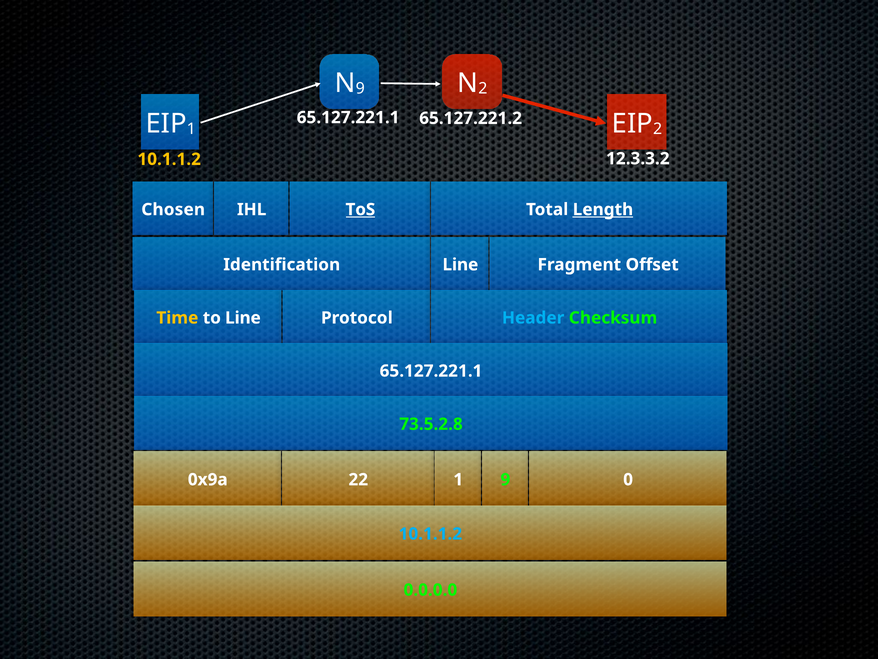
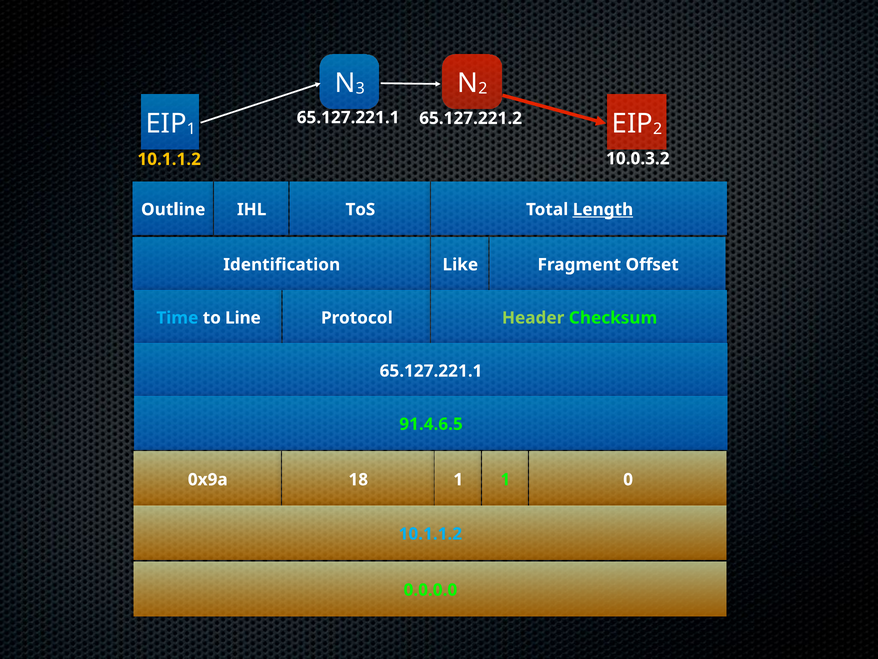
9: 9 -> 3 (360, 89)
12.3.3.2: 12.3.3.2 -> 10.0.3.2 (638, 158)
Chosen: Chosen -> Outline (173, 209)
ToS underline: present -> none (360, 209)
Identification Line: Line -> Like (460, 264)
Time colour: yellow -> light blue (177, 318)
Header colour: light blue -> light green (533, 318)
73.5.2.8: 73.5.2.8 -> 91.4.6.5 (431, 424)
22: 22 -> 18 (358, 479)
1 9: 9 -> 1 (505, 479)
